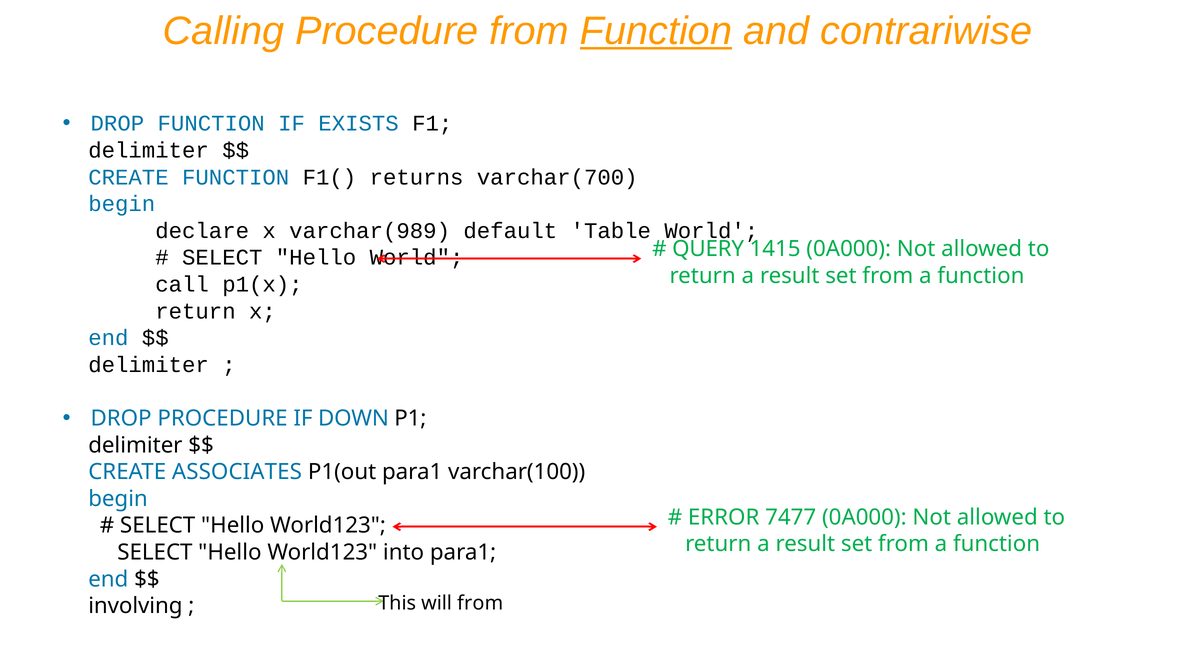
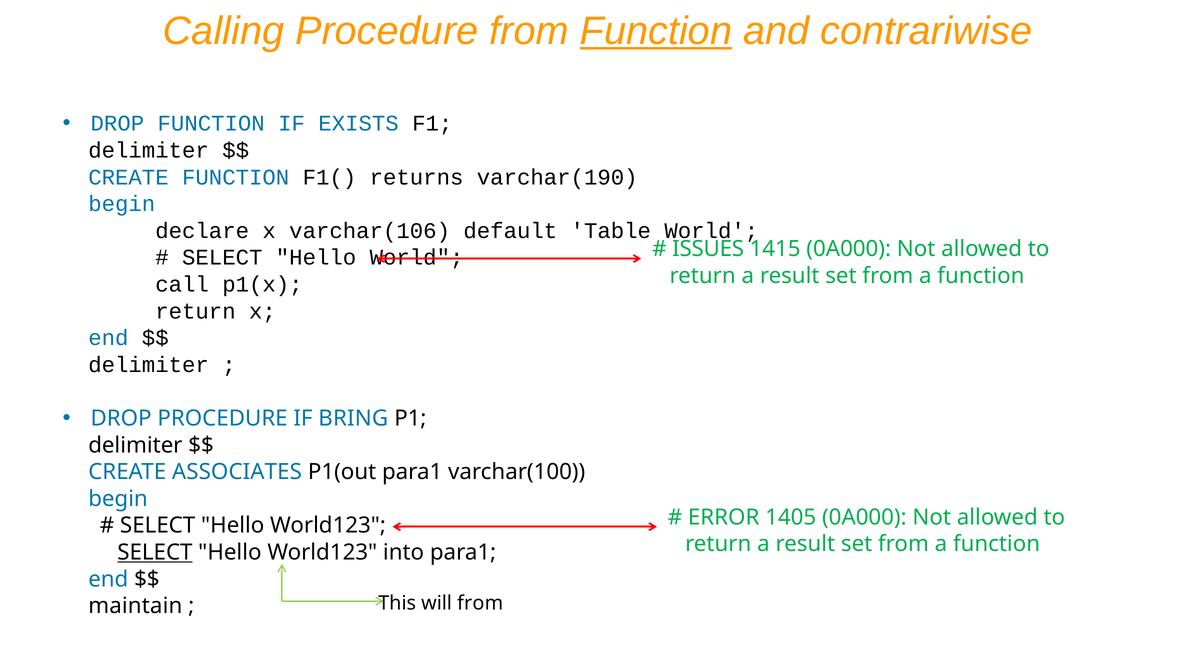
varchar(700: varchar(700 -> varchar(190 (557, 177)
varchar(989: varchar(989 -> varchar(106 (370, 231)
QUERY: QUERY -> ISSUES (708, 249)
DOWN: DOWN -> BRING (353, 418)
7477: 7477 -> 1405 (791, 517)
SELECT underline: none -> present (155, 552)
involving: involving -> maintain (135, 606)
